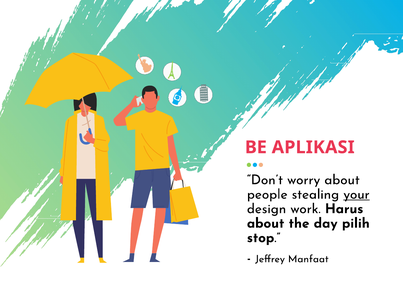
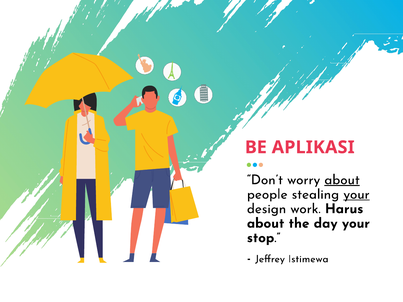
about underline: none -> present (342, 180)
day pilih: pilih -> your (356, 223)
Manfaat: Manfaat -> Istimewa (308, 259)
